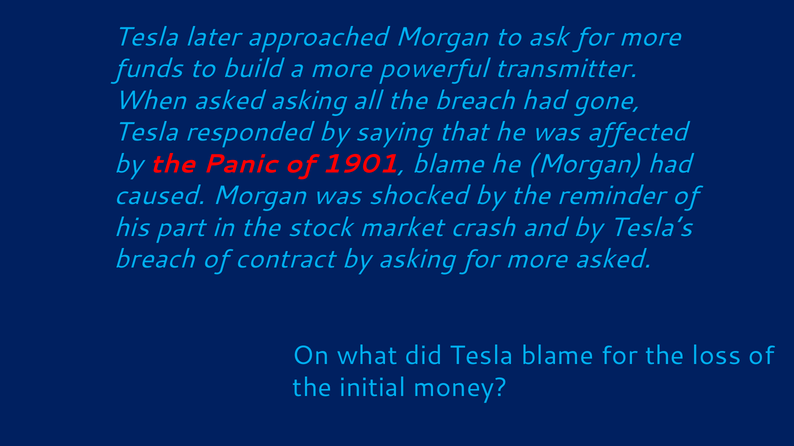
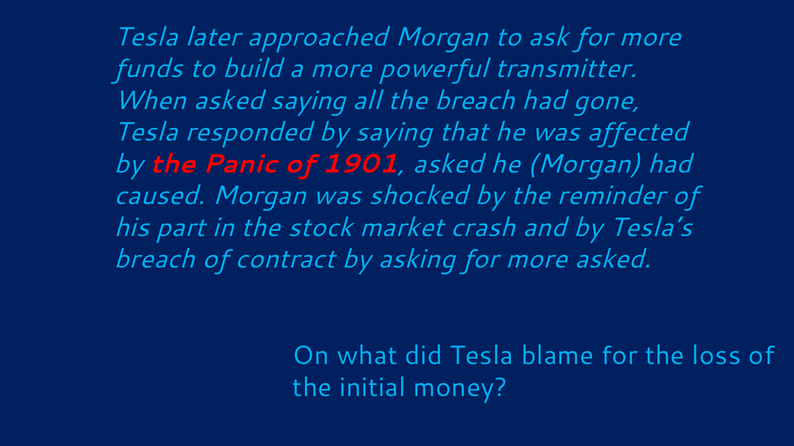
asked asking: asking -> saying (308, 101)
1901 blame: blame -> asked (448, 164)
